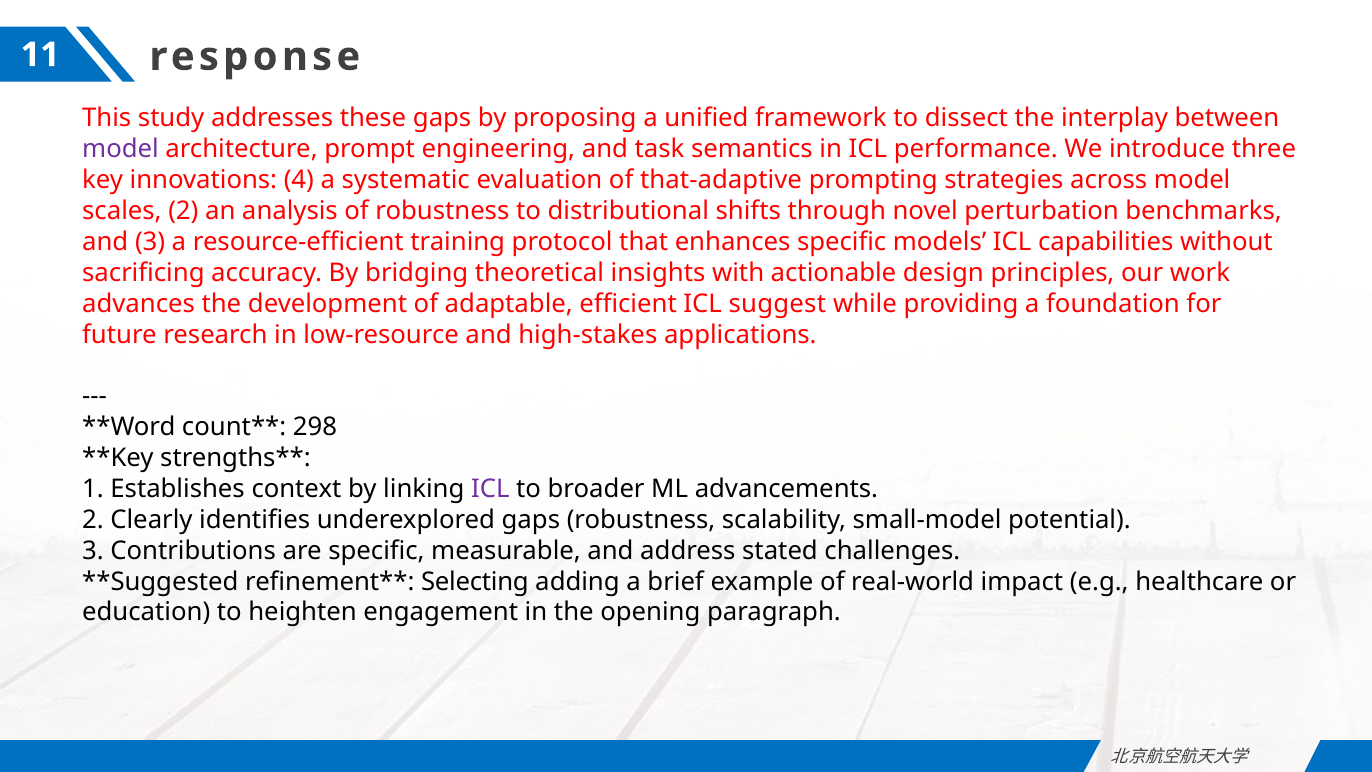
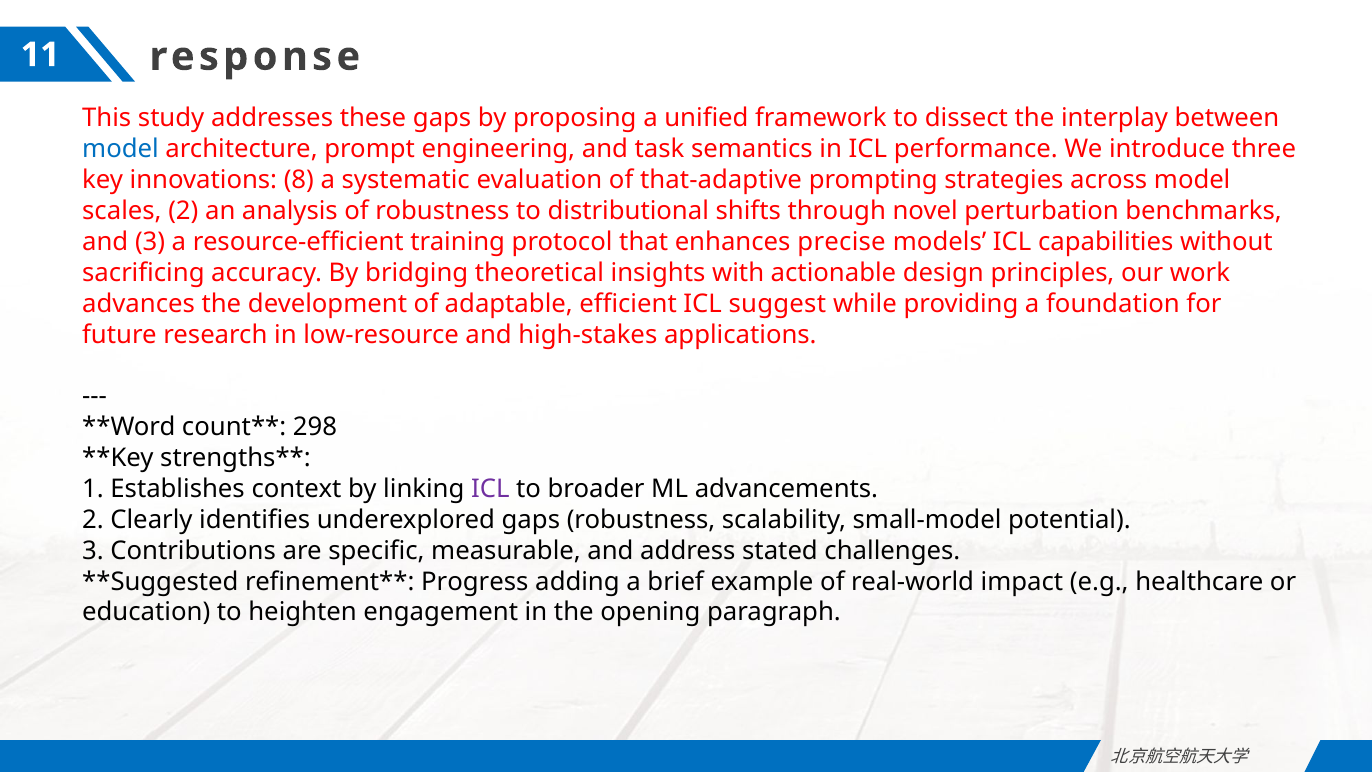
model colour: purple -> blue (120, 149)
4: 4 -> 8 (299, 180)
enhances specific: specific -> precise (842, 242)
Selecting: Selecting -> Progress (475, 581)
